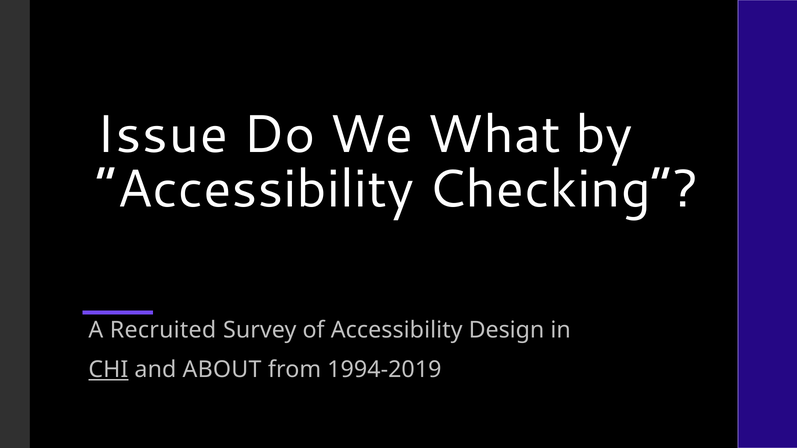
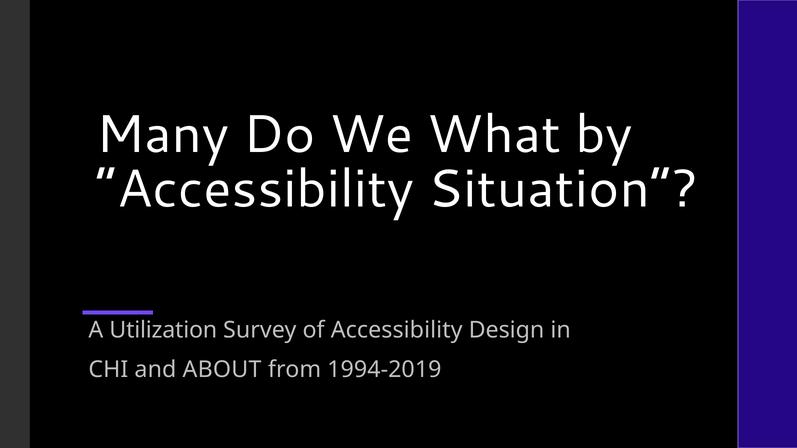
Issue: Issue -> Many (162, 135)
Checking: Checking -> Situation (563, 189)
Recruited: Recruited -> Utilization (163, 330)
CHI underline: present -> none (108, 370)
